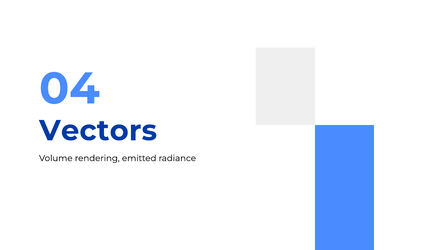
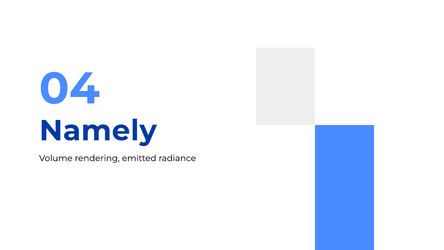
Vectors: Vectors -> Namely (98, 131)
